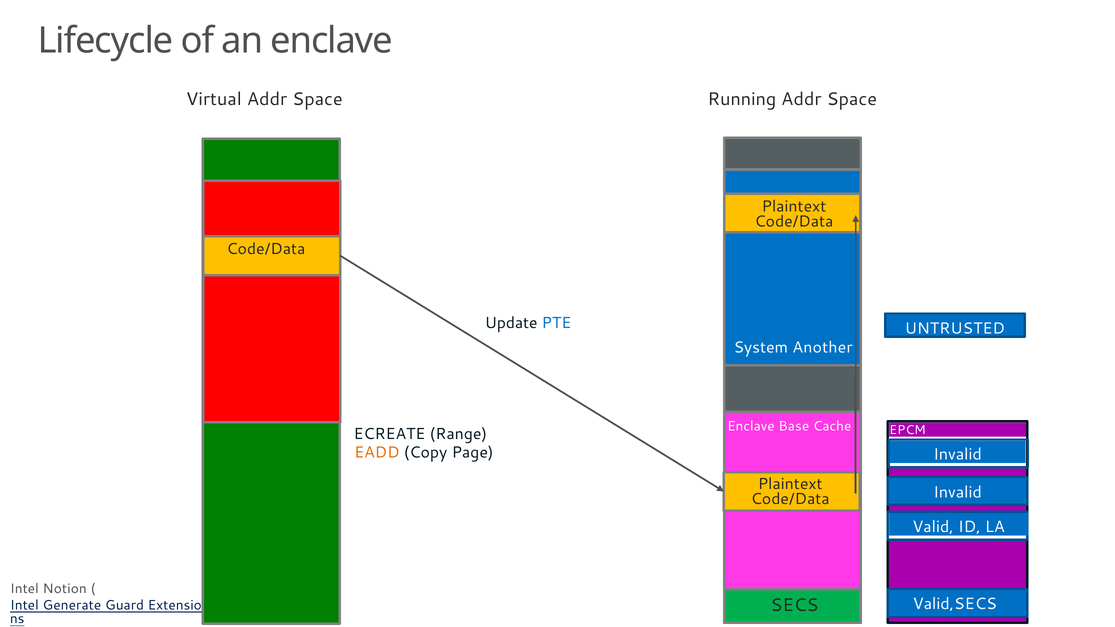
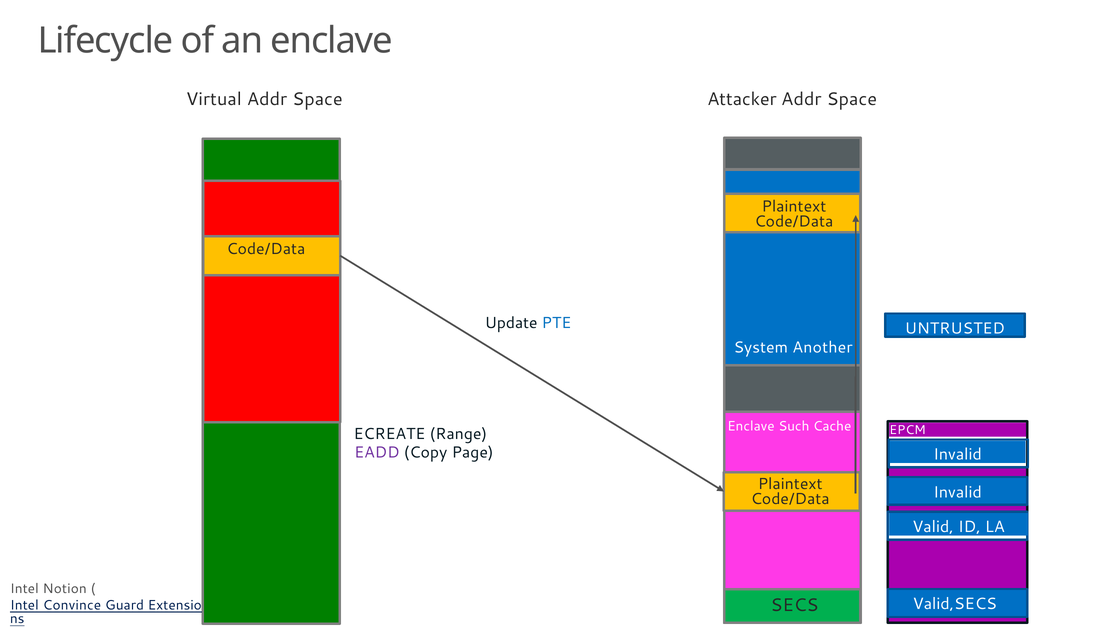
Running: Running -> Attacker (742, 99)
Base: Base -> Such (794, 427)
EADD colour: orange -> purple (377, 452)
Generate: Generate -> Convince (72, 605)
